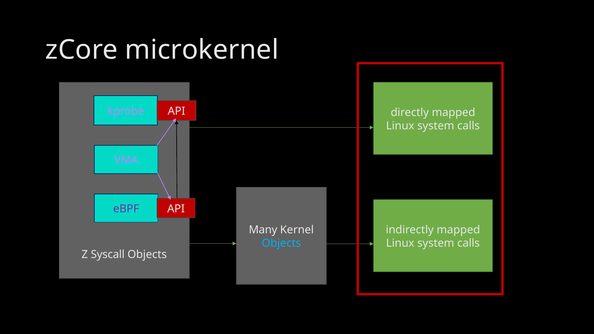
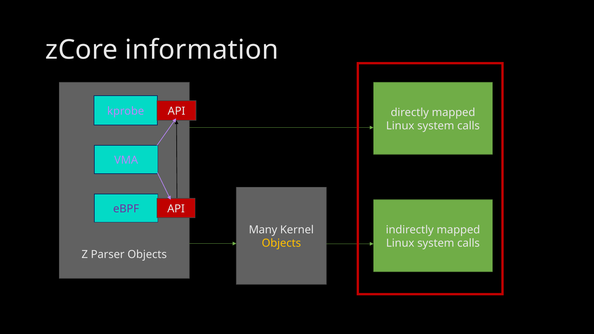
microkernel: microkernel -> information (202, 50)
Objects colour: light blue -> yellow (281, 243)
Syscall: Syscall -> Parser (108, 255)
